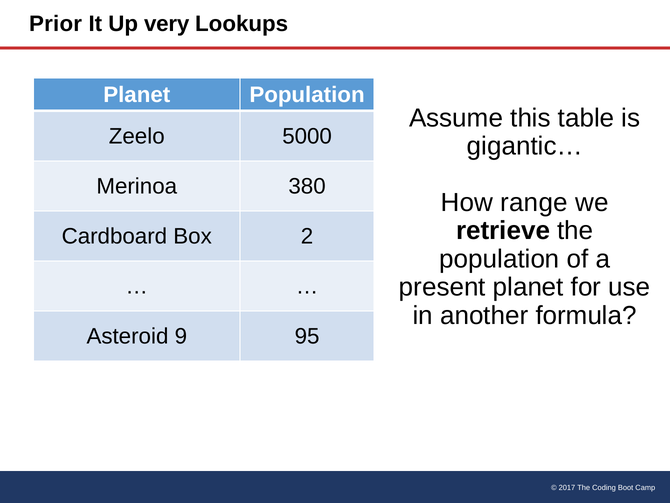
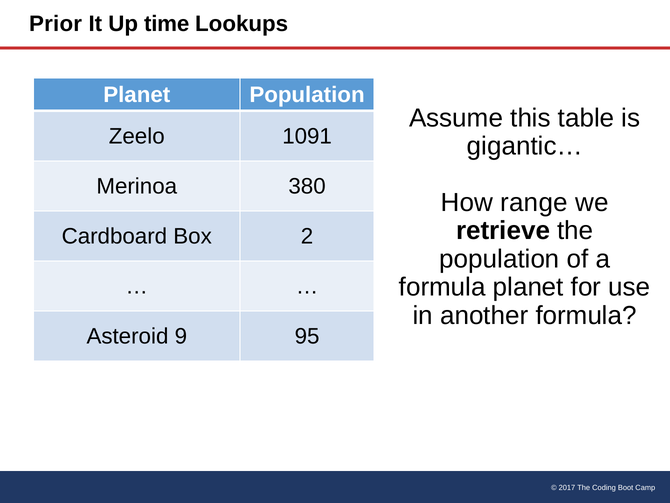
very: very -> time (167, 24)
5000: 5000 -> 1091 (307, 136)
present: present -> formula (442, 287)
